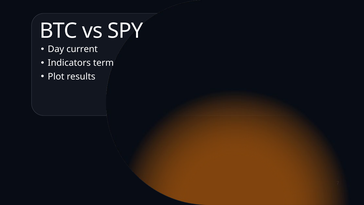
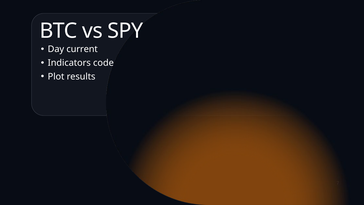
term: term -> code (103, 63)
